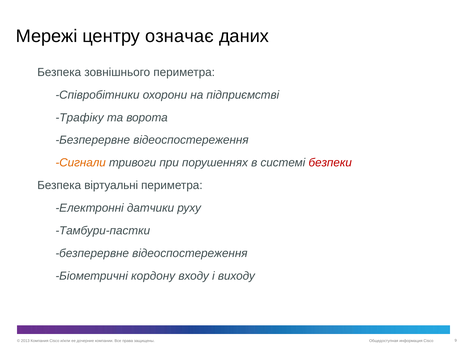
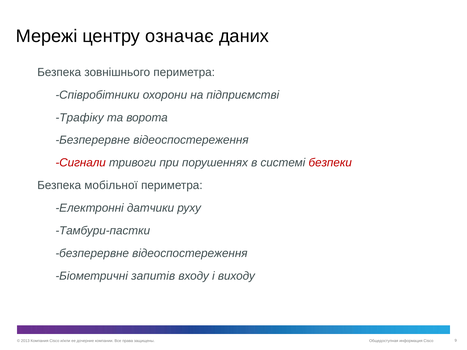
Сигнали colour: orange -> red (81, 163)
віртуальні: віртуальні -> мобільної (111, 186)
кордону: кордону -> запитів (153, 276)
